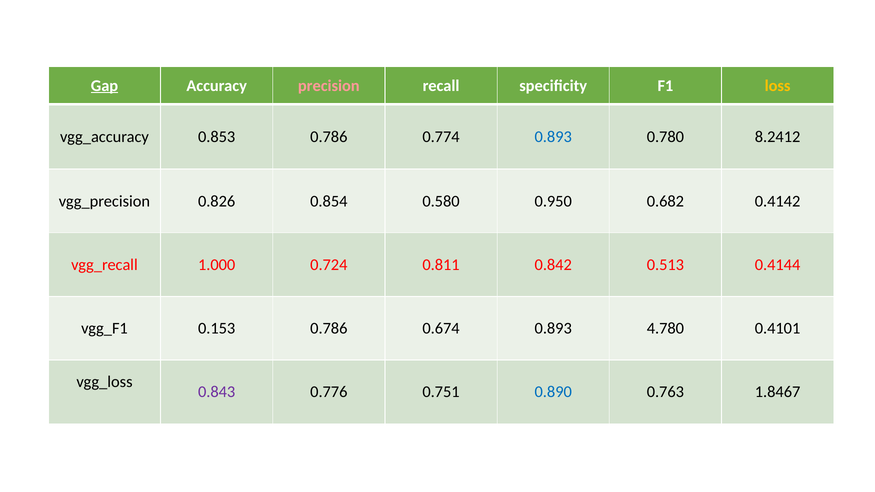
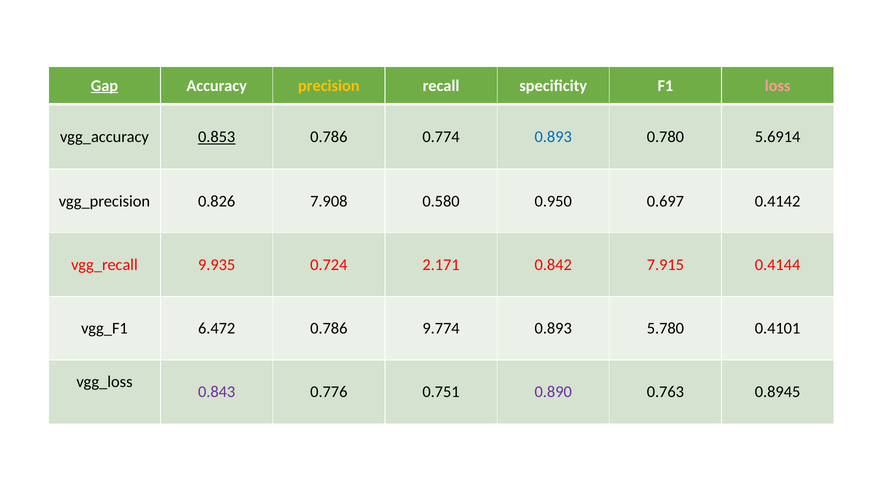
precision colour: pink -> yellow (329, 86)
loss colour: yellow -> pink (778, 86)
0.853 underline: none -> present (217, 137)
8.2412: 8.2412 -> 5.6914 (778, 137)
0.854: 0.854 -> 7.908 (329, 201)
0.682: 0.682 -> 0.697 (665, 201)
1.000: 1.000 -> 9.935 (217, 265)
0.811: 0.811 -> 2.171 (441, 265)
0.513: 0.513 -> 7.915 (665, 265)
0.153: 0.153 -> 6.472 (217, 329)
0.674: 0.674 -> 9.774 (441, 329)
4.780: 4.780 -> 5.780 (665, 329)
0.890 colour: blue -> purple (553, 392)
1.8467: 1.8467 -> 0.8945 (778, 392)
